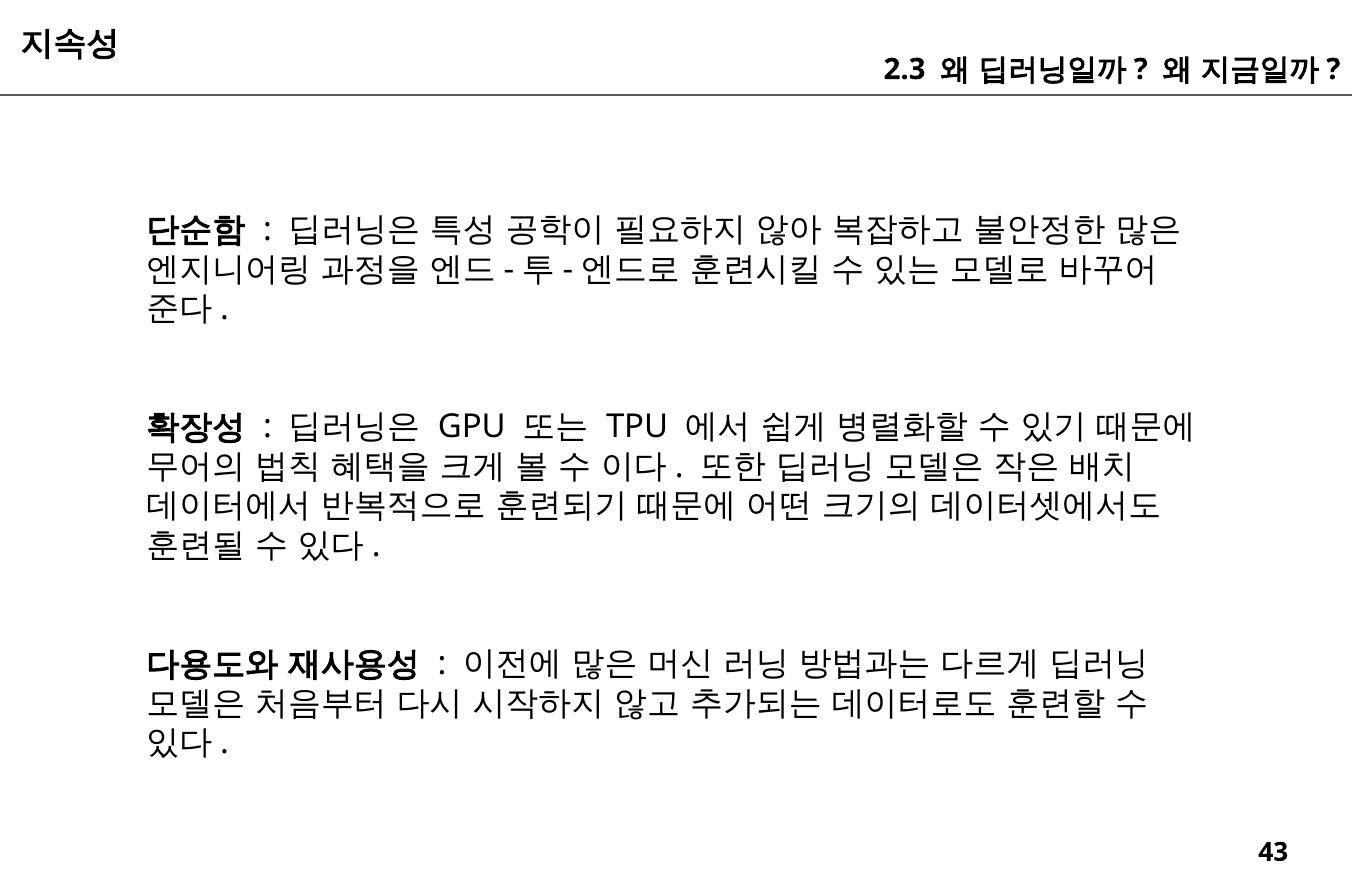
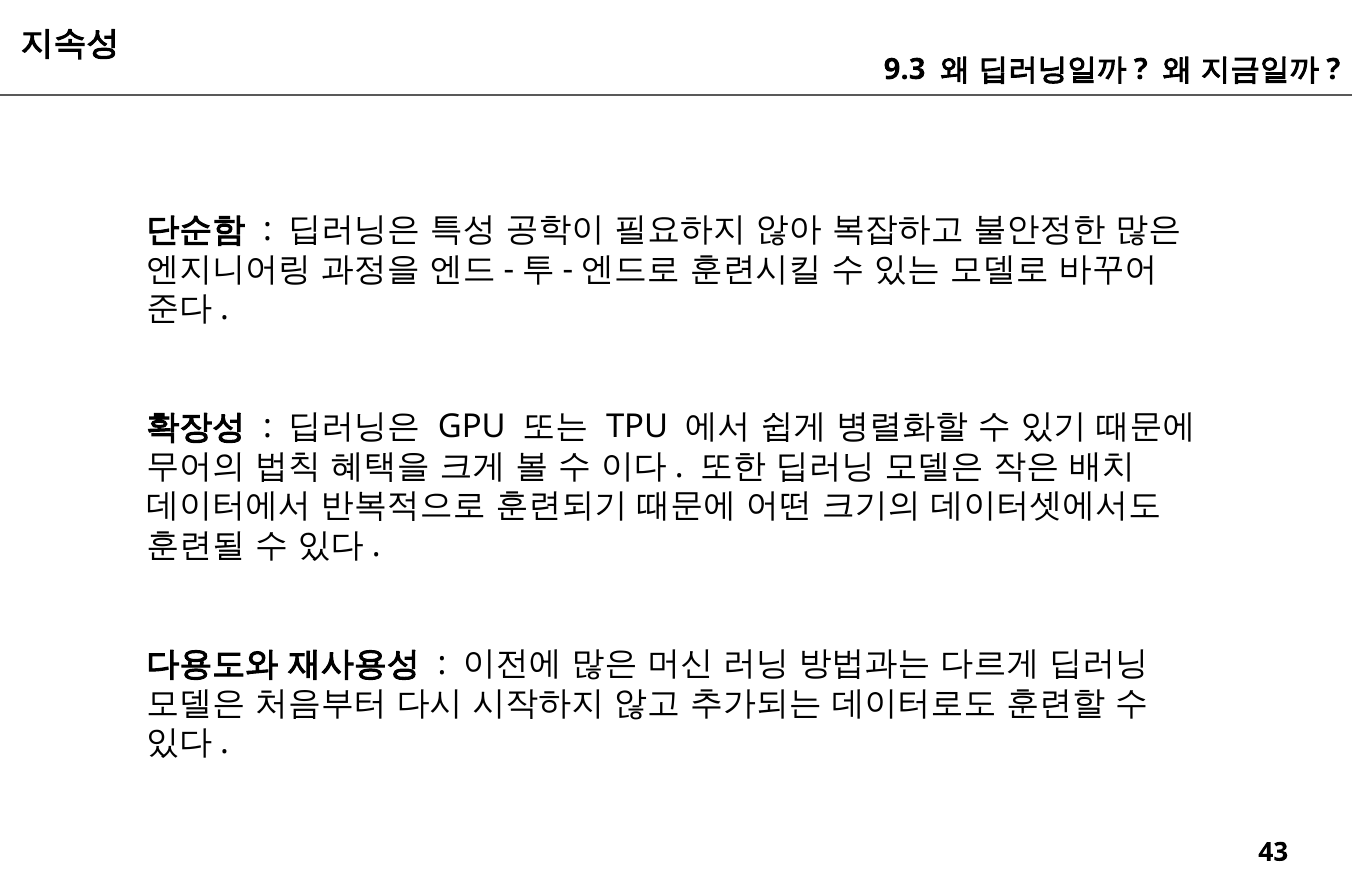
2.3: 2.3 -> 9.3 (905, 69)
